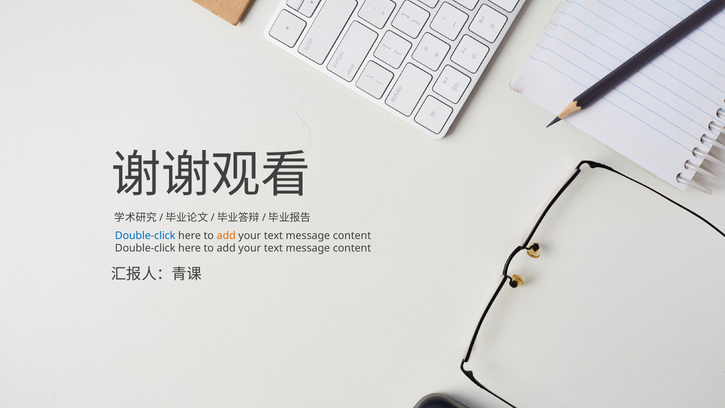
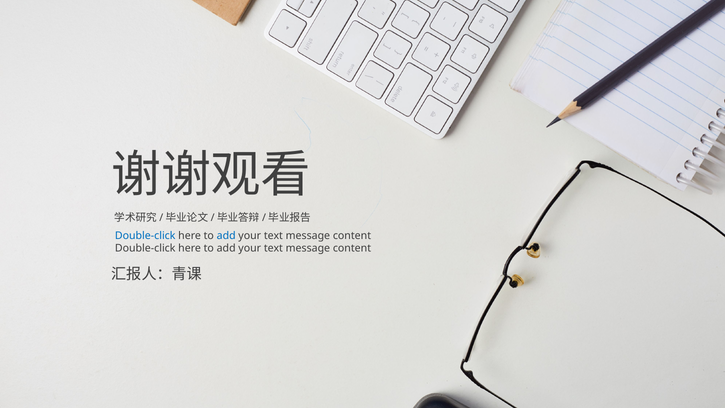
add colour: orange -> blue (226, 236)
